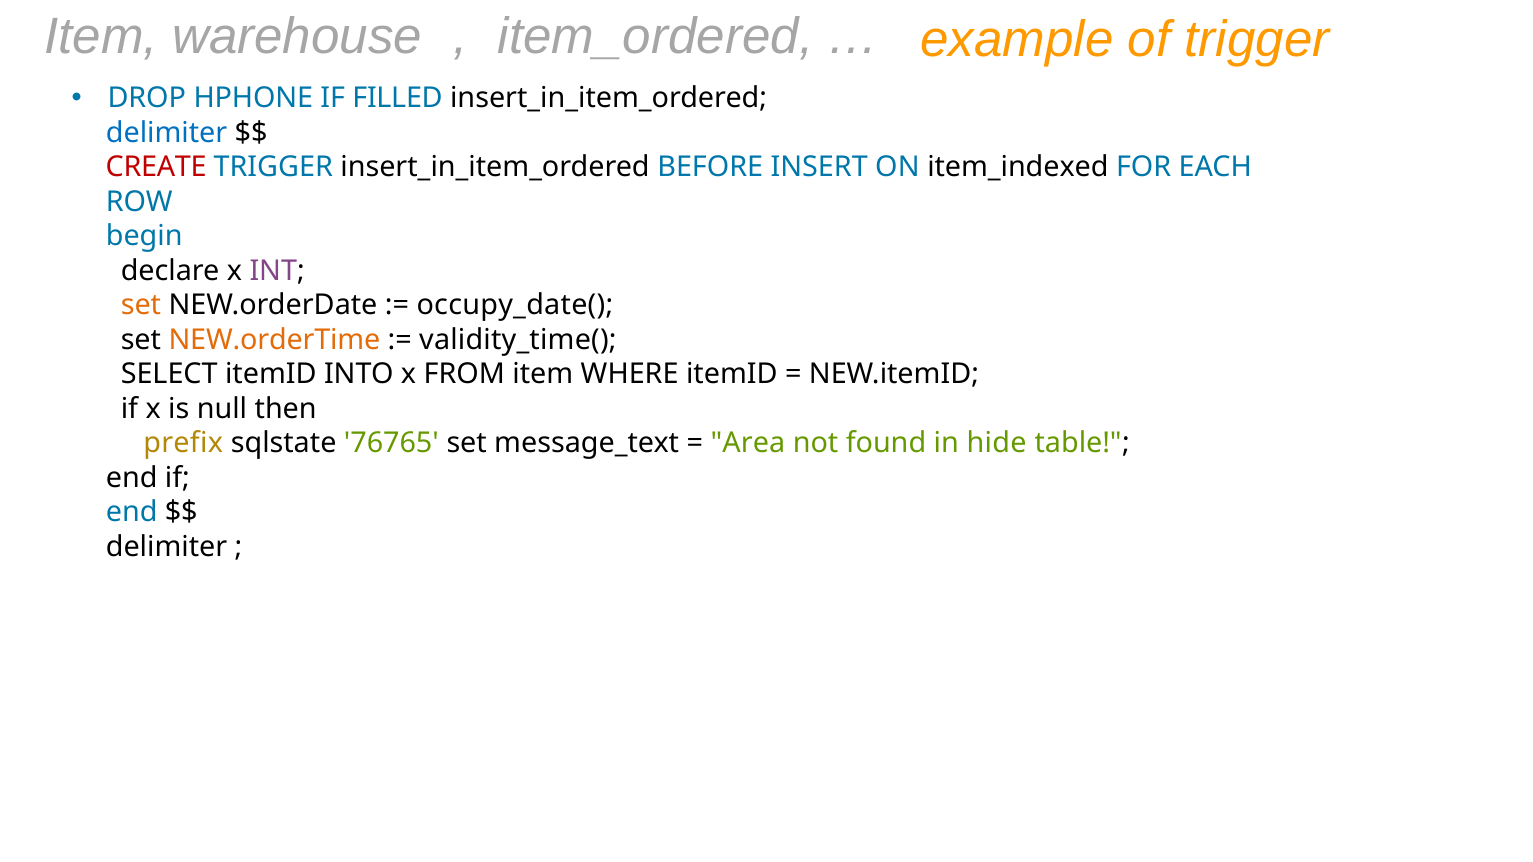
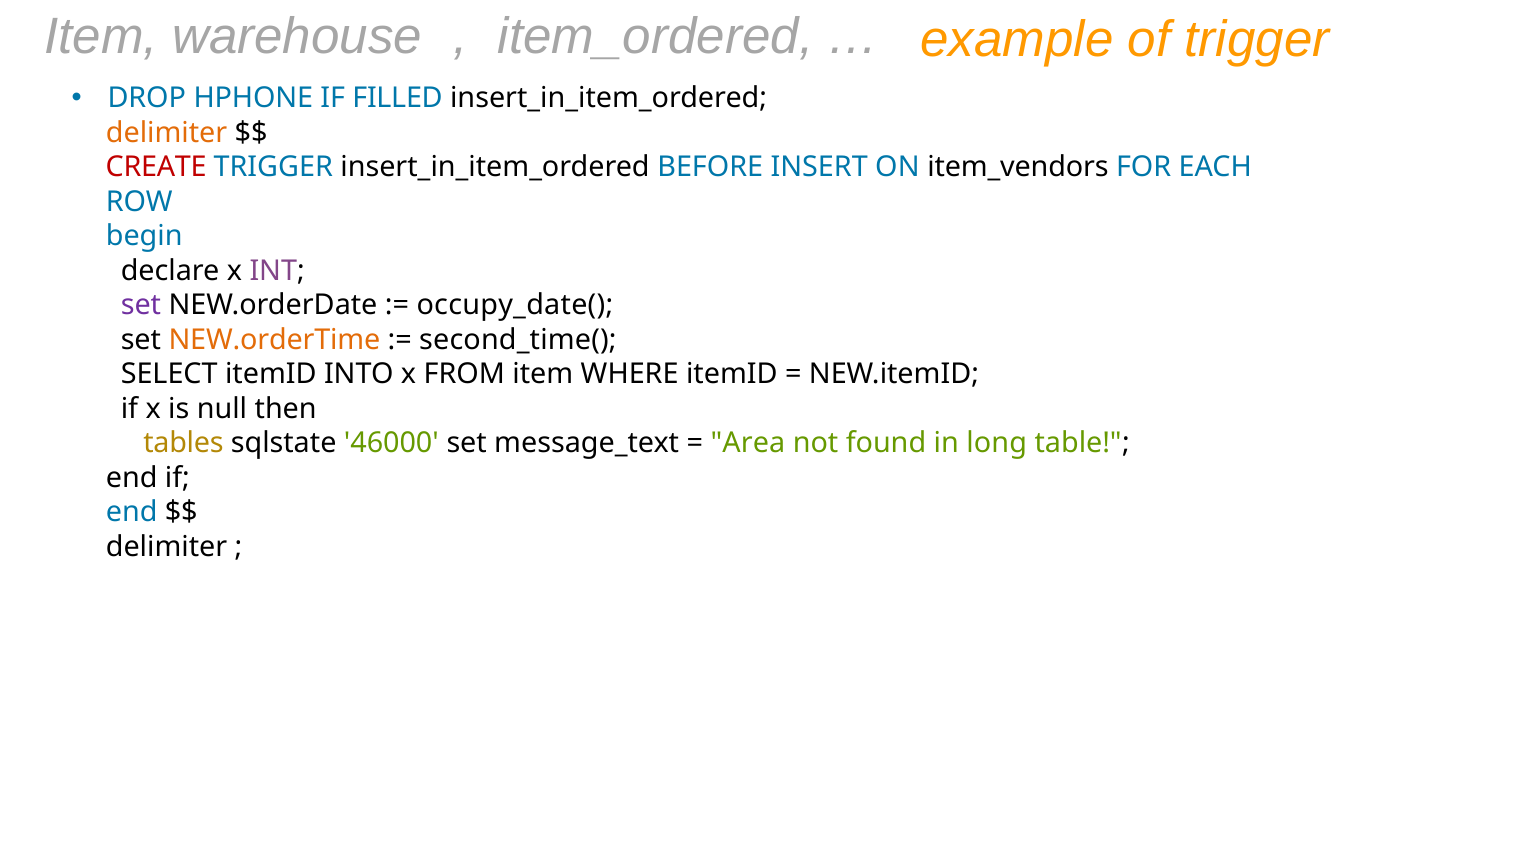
delimiter colour: blue -> orange (167, 133)
item_indexed: item_indexed -> item_vendors (1018, 167)
set colour: orange -> purple (141, 305)
validity_time(: validity_time( -> second_time( (518, 340)
prefix: prefix -> tables (183, 443)
76765: 76765 -> 46000 (391, 443)
hide: hide -> long (997, 443)
